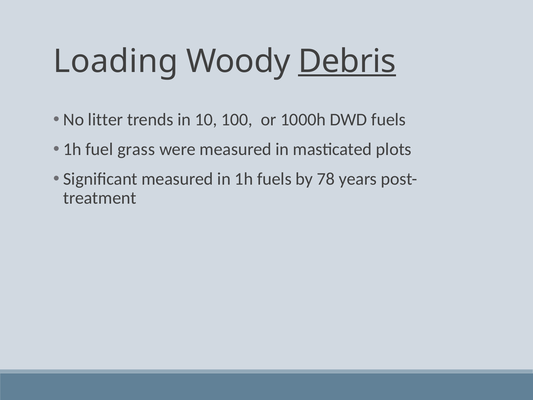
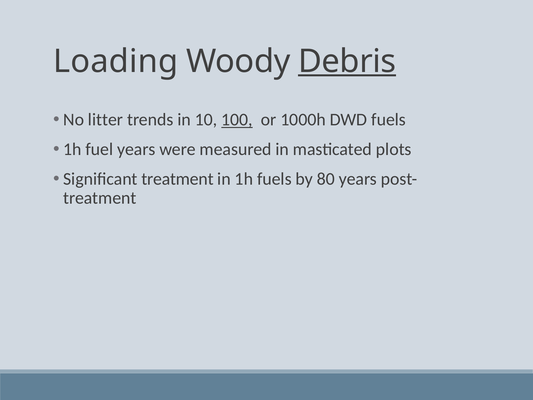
100 underline: none -> present (237, 120)
fuel grass: grass -> years (136, 149)
Significant measured: measured -> treatment (177, 179)
78: 78 -> 80 (326, 179)
